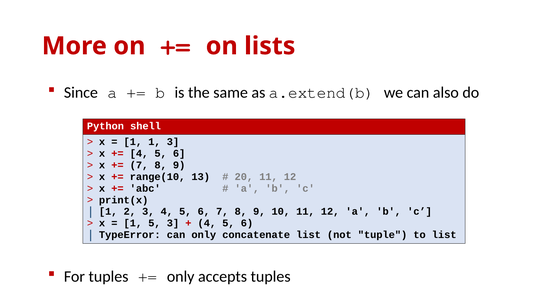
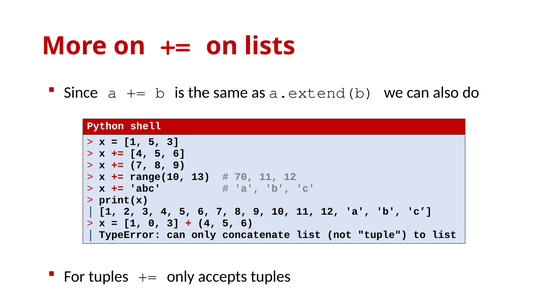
1 1: 1 -> 5 (154, 142)
20: 20 -> 70 (244, 177)
1 5: 5 -> 0 (154, 223)
